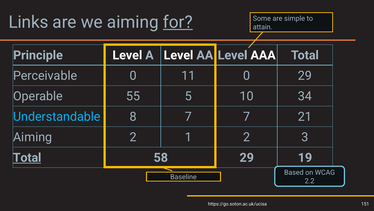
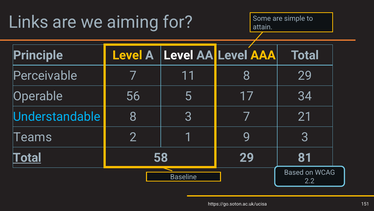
for underline: present -> none (178, 22)
Level colour: white -> yellow (127, 55)
AAA colour: white -> yellow (263, 55)
Perceivable 0: 0 -> 7 (133, 75)
11 0: 0 -> 8 (247, 75)
55: 55 -> 56 (133, 96)
10: 10 -> 17 (247, 96)
8 7: 7 -> 3 (188, 116)
Aiming: Aiming -> Teams (33, 137)
1 2: 2 -> 9 (247, 137)
19: 19 -> 81 (305, 157)
